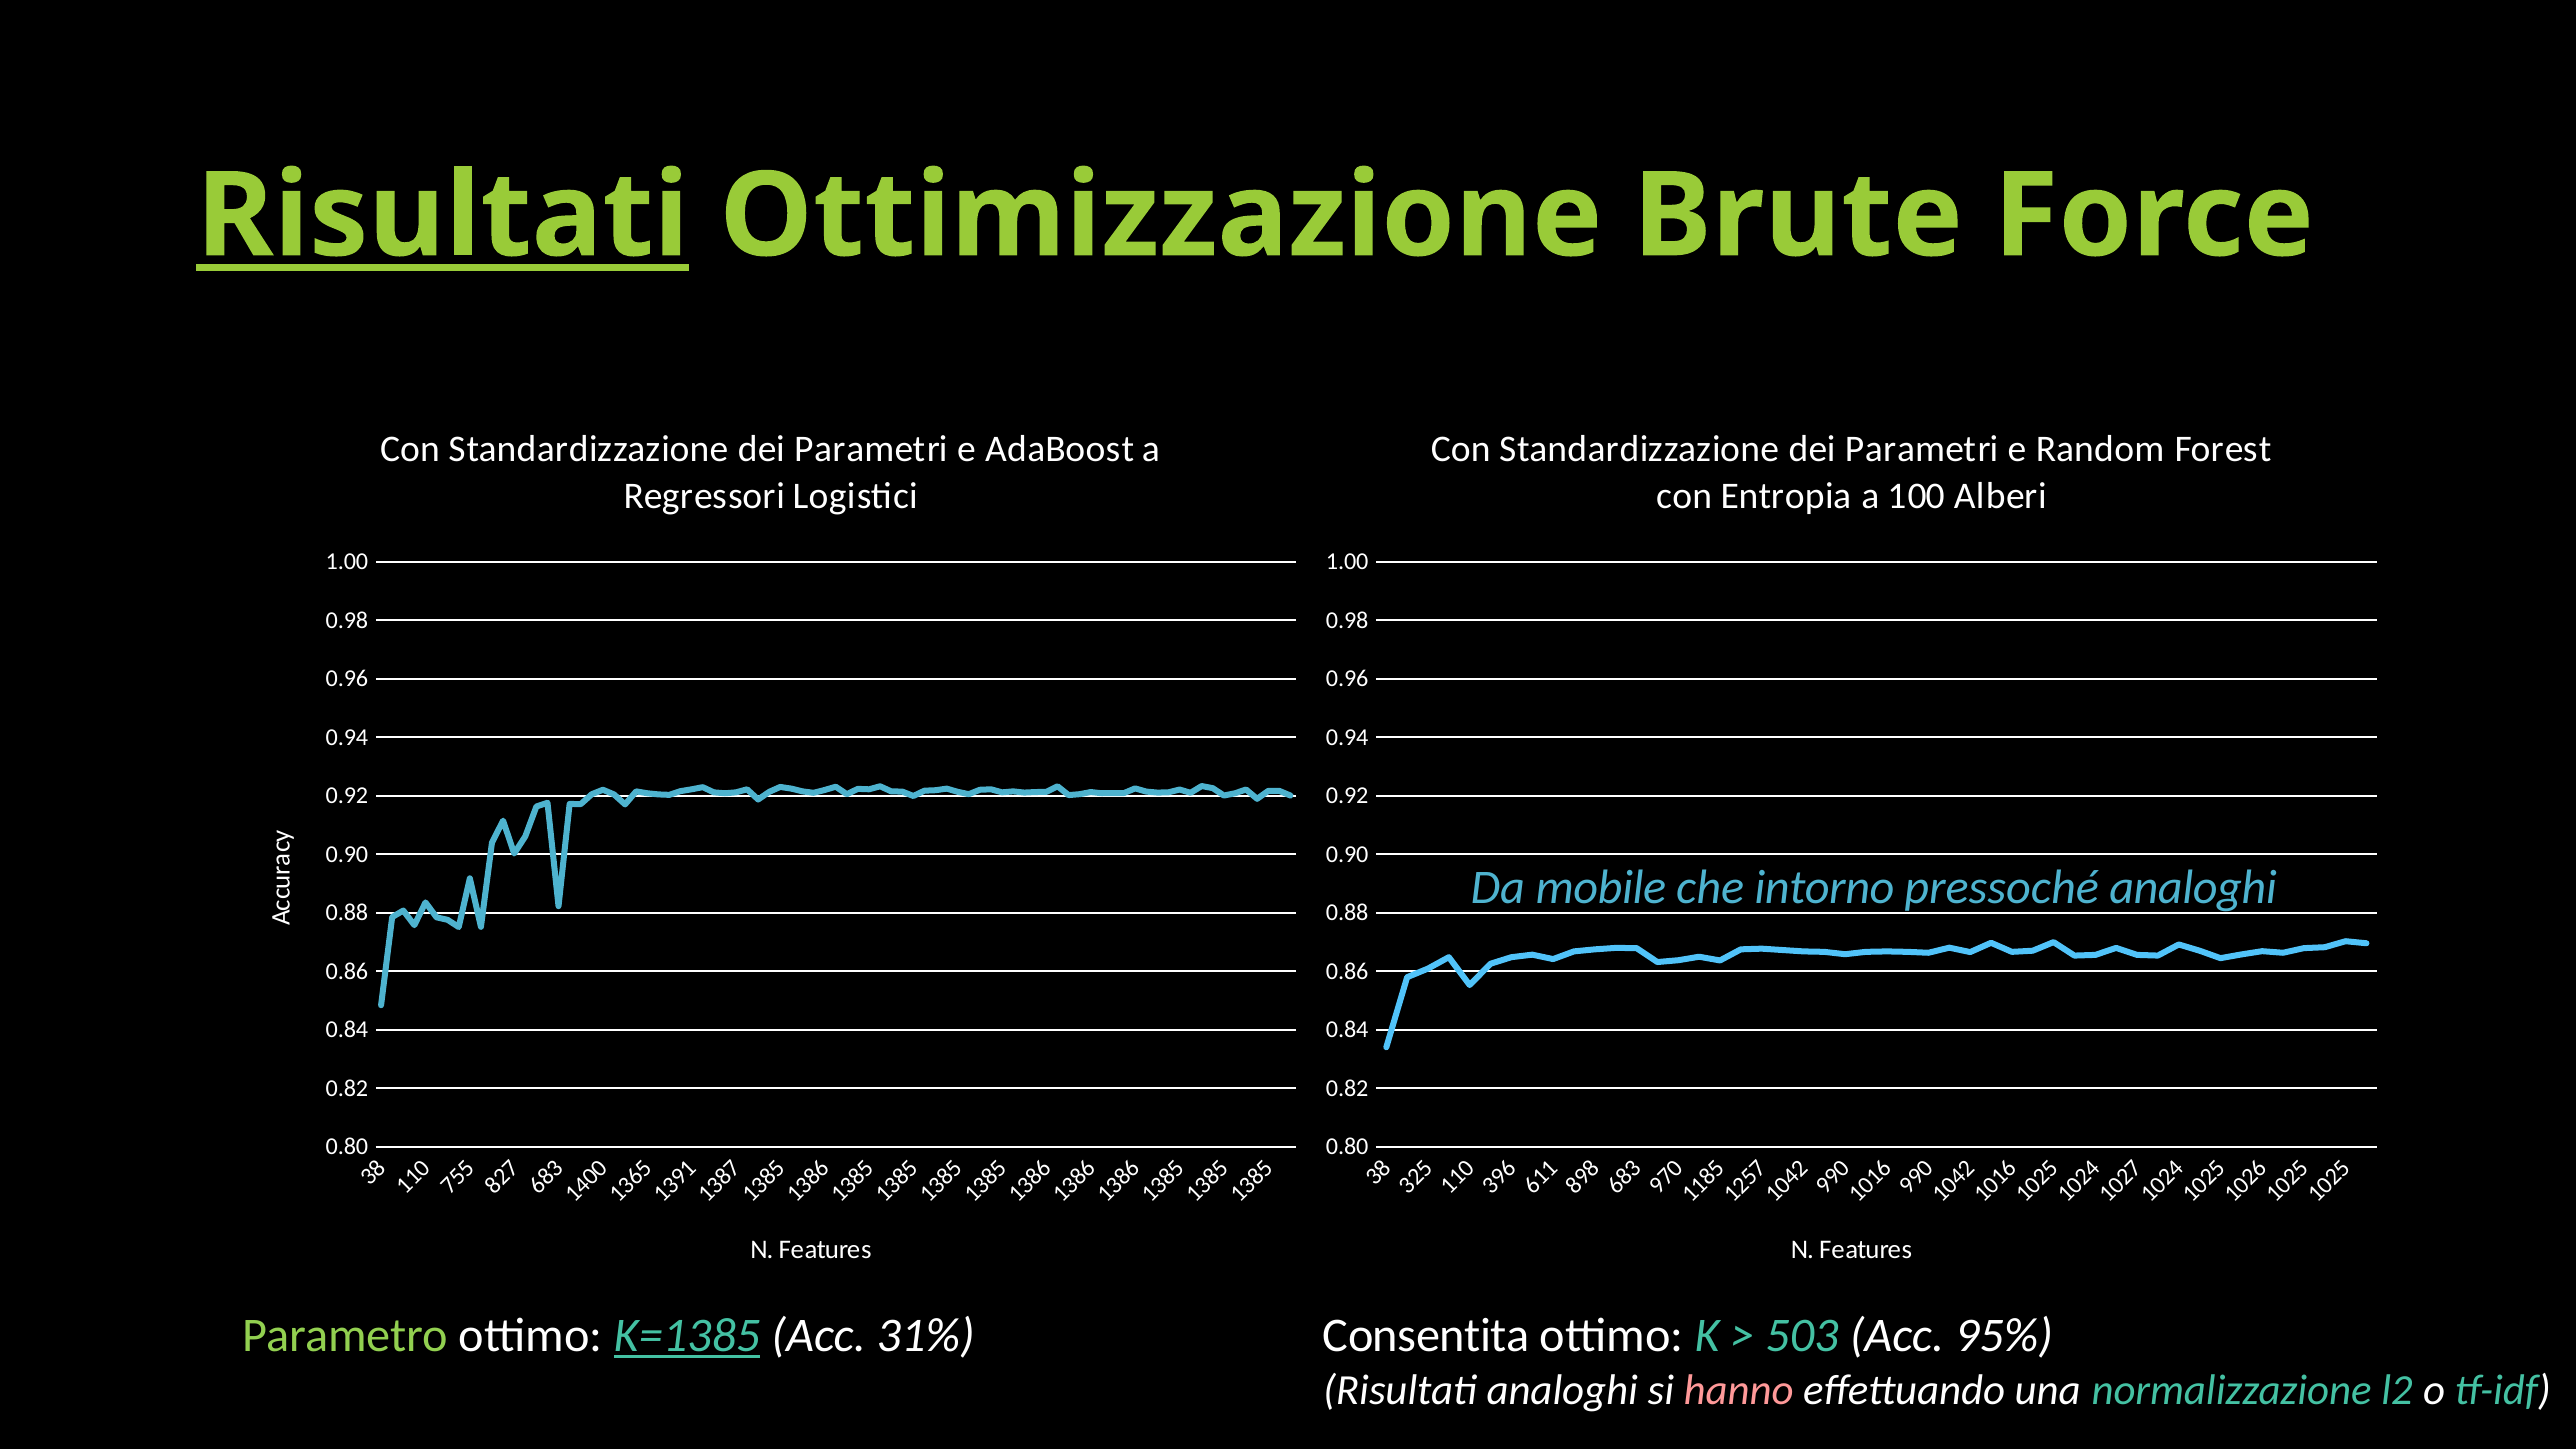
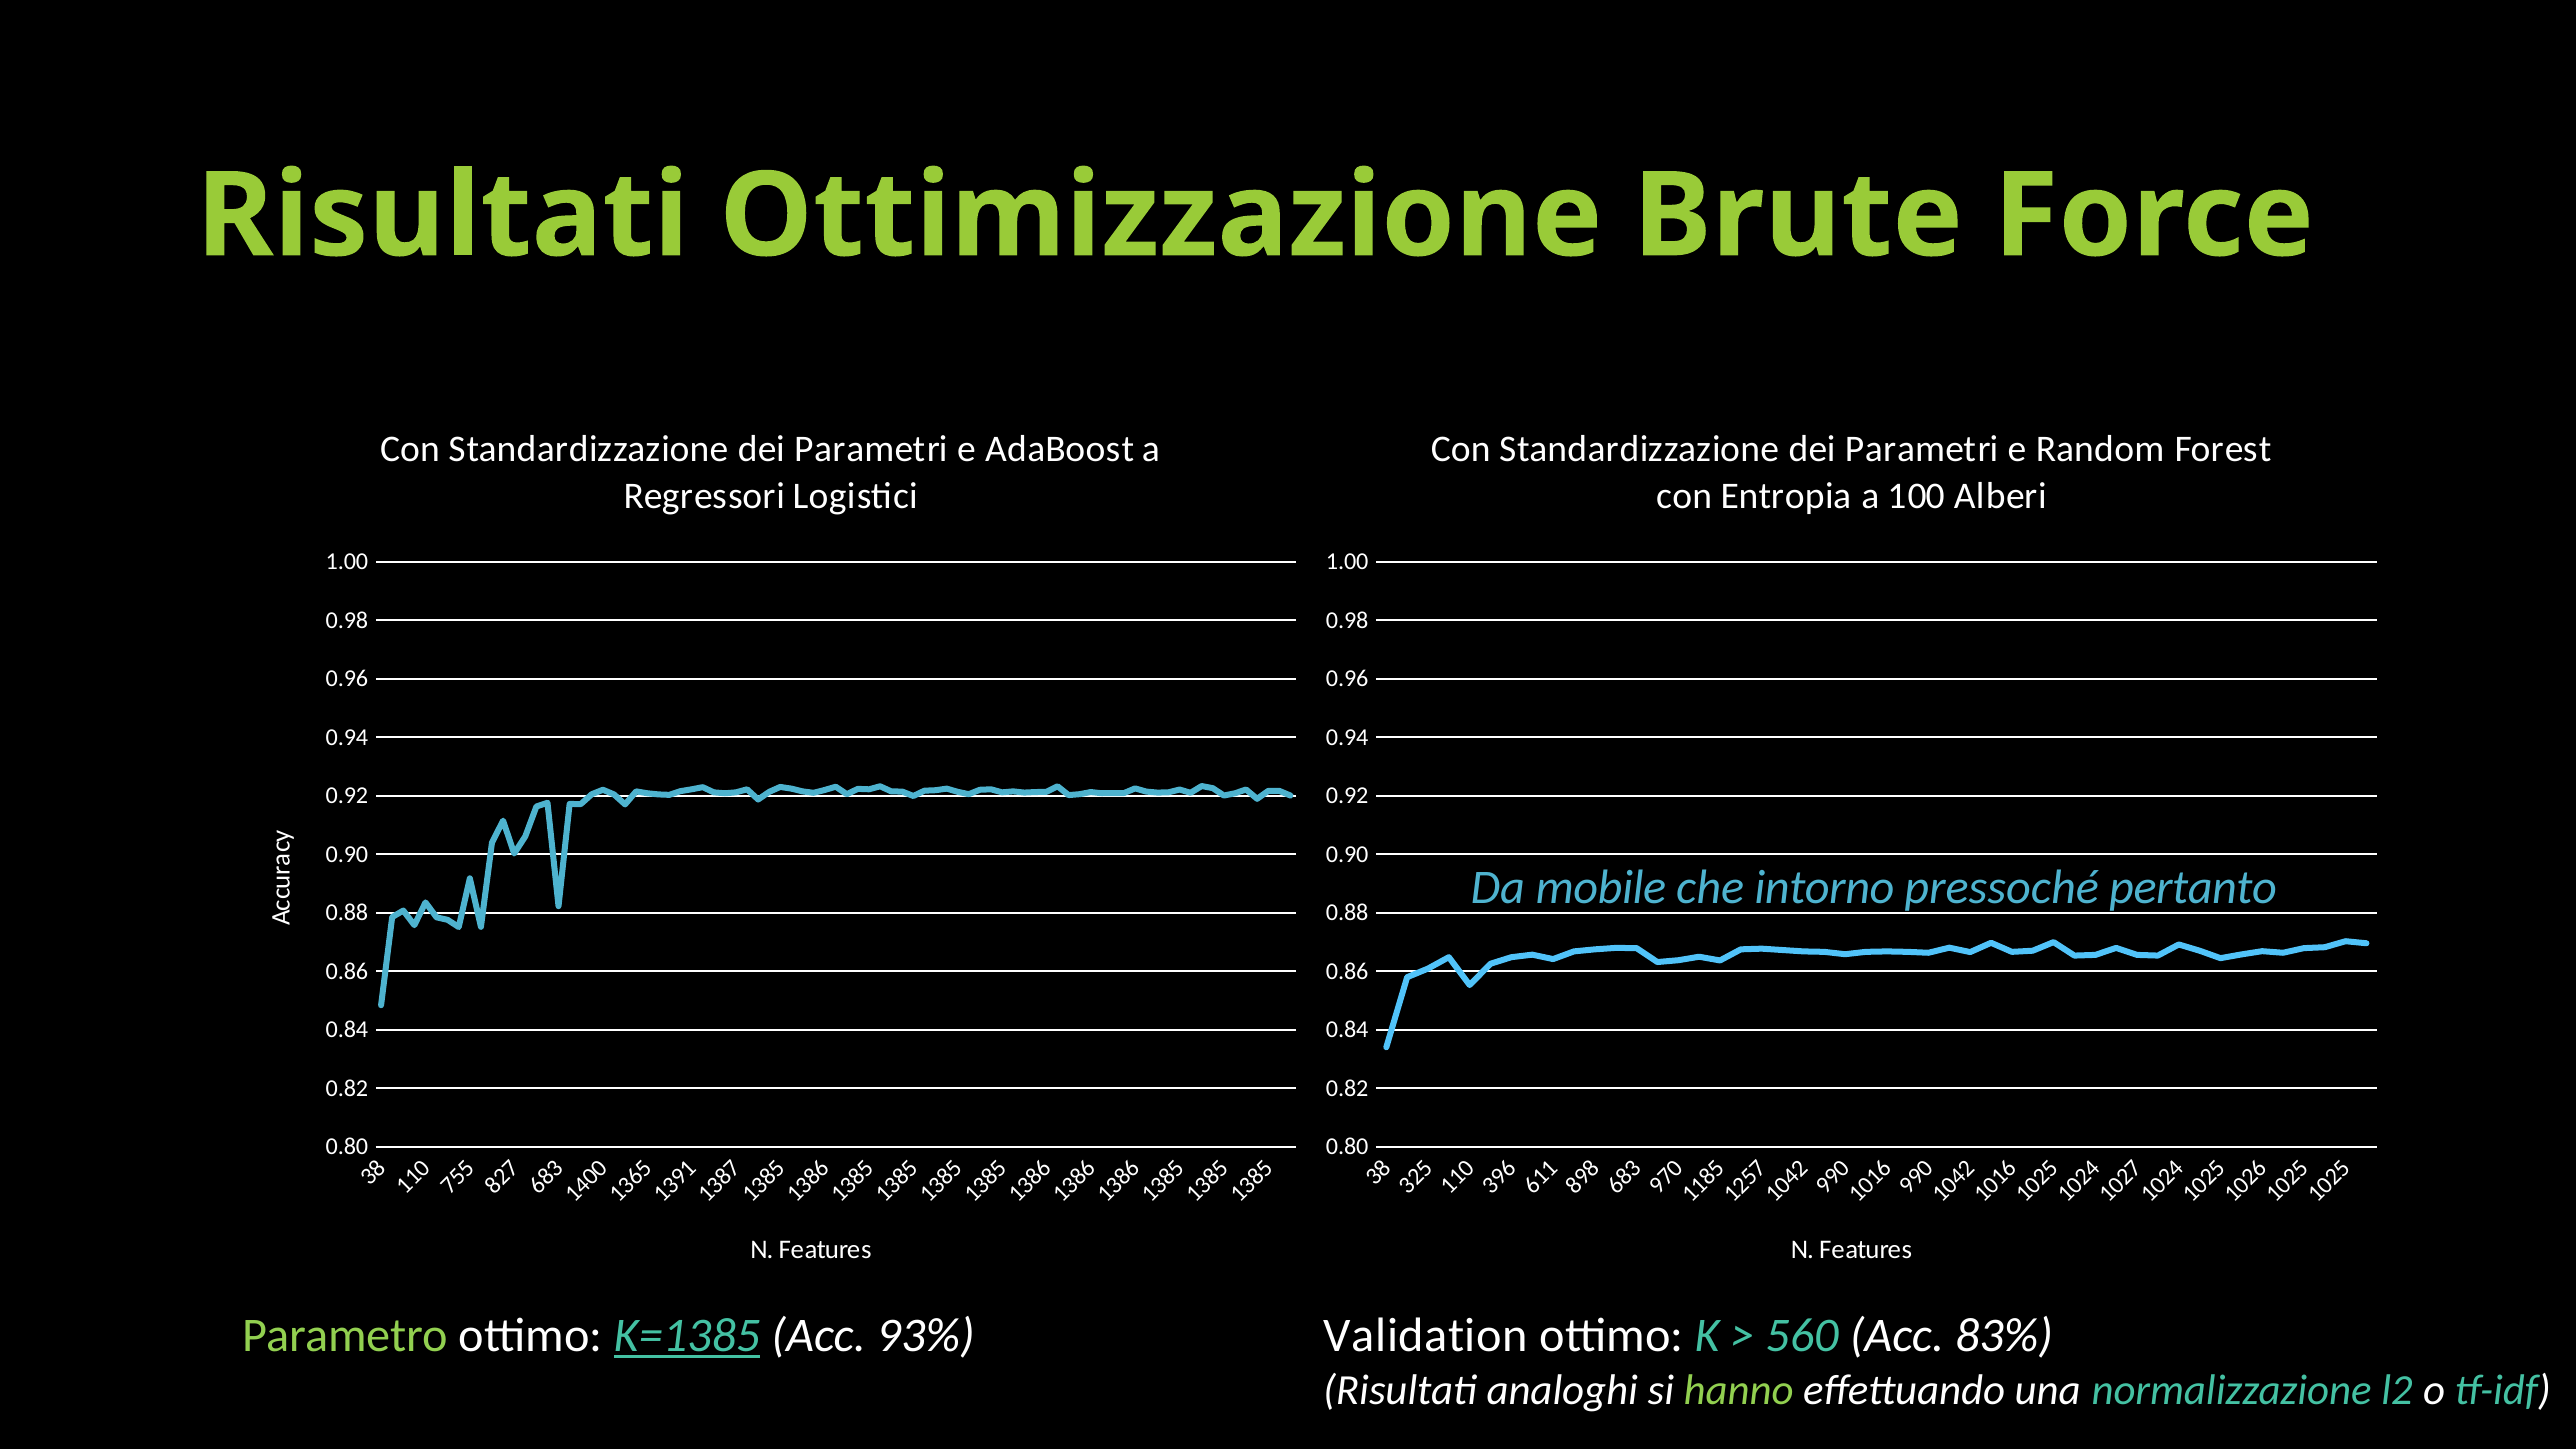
Risultati underline: present -> none (443, 216)
pressoché analoghi: analoghi -> pertanto (2193, 887)
31%: 31% -> 93% (926, 1336)
Consentita: Consentita -> Validation (1426, 1336)
503: 503 -> 560 (1802, 1336)
95%: 95% -> 83% (2004, 1336)
hanno colour: pink -> light green (1739, 1390)
